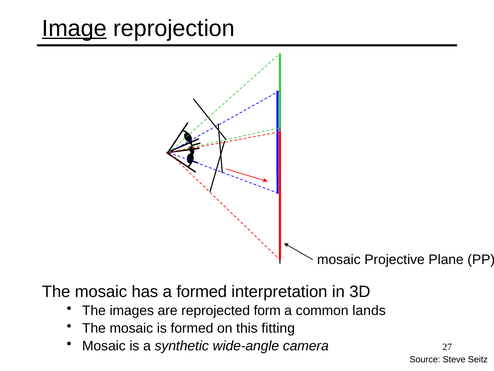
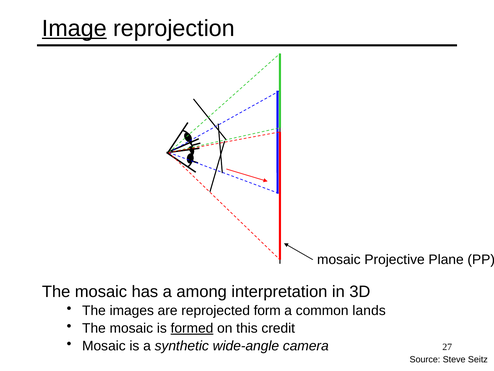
a formed: formed -> among (202, 291)
formed underline: none -> present (192, 328)
fitting: fitting -> credit (278, 328)
